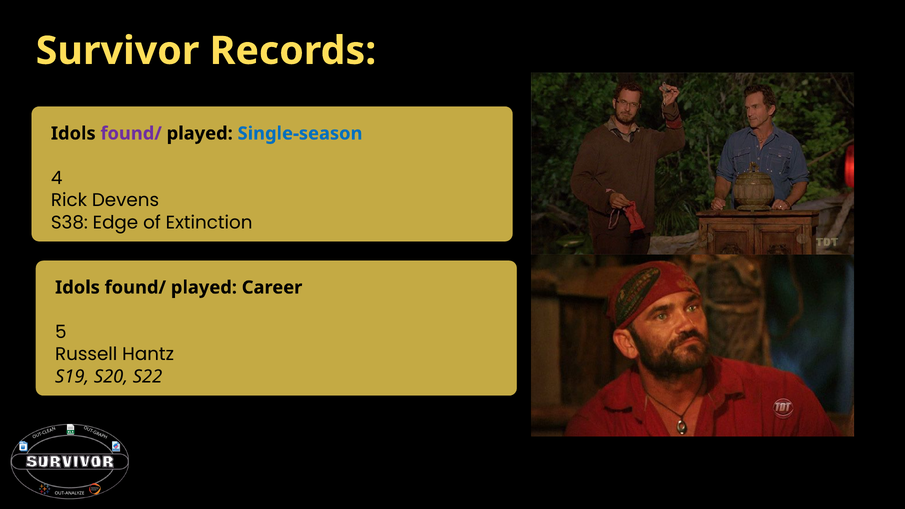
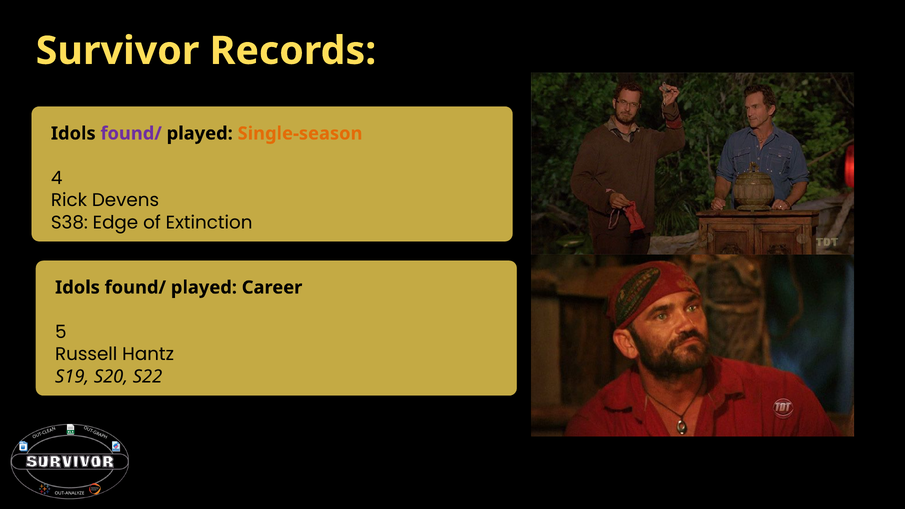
Single-season colour: blue -> orange (300, 134)
